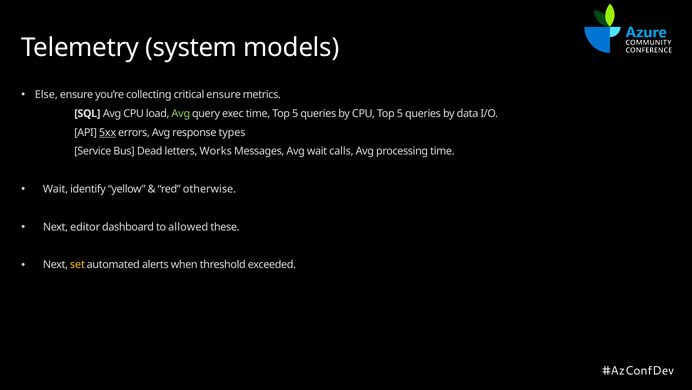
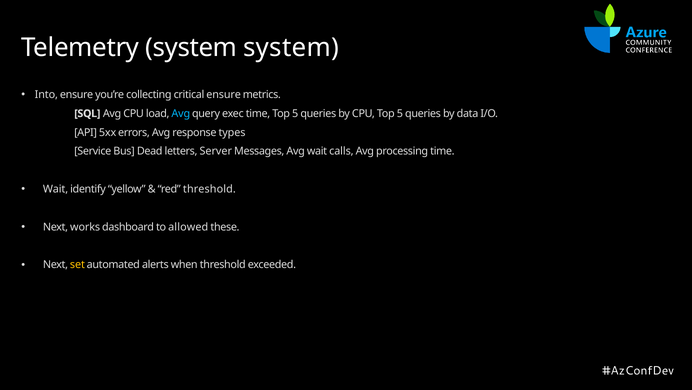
system models: models -> system (291, 48)
Else: Else -> Into (46, 94)
Avg colour: light green -> light blue (181, 113)
5xx underline: present -> none (108, 132)
Works: Works -> Server (216, 151)
red otherwise: otherwise -> threshold (209, 189)
editor: editor -> works (85, 227)
